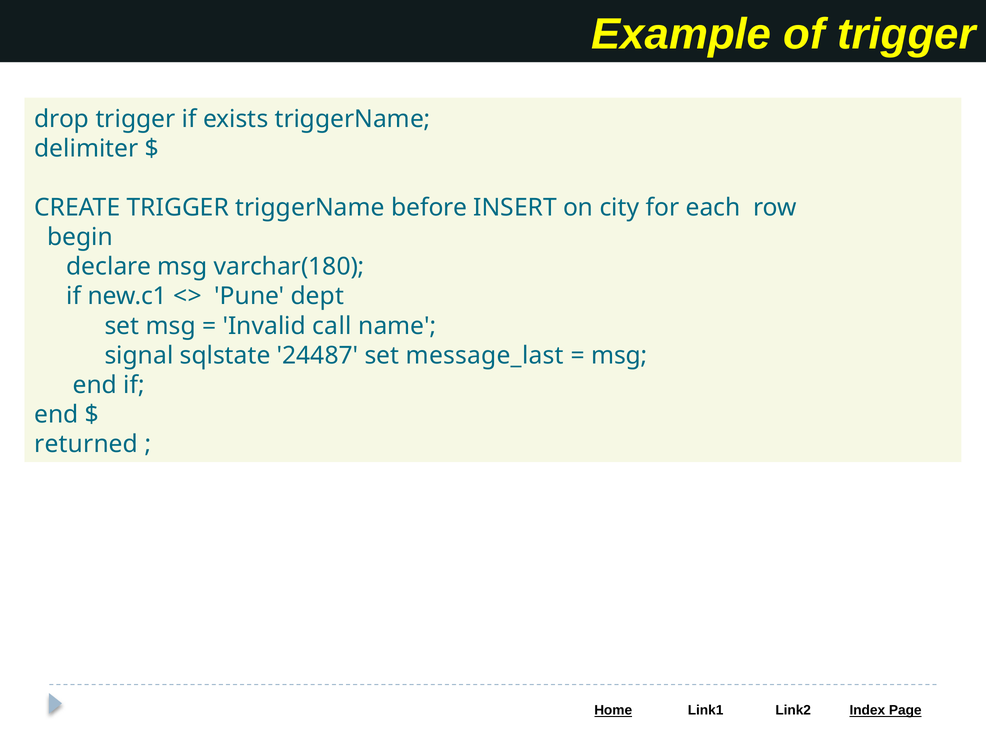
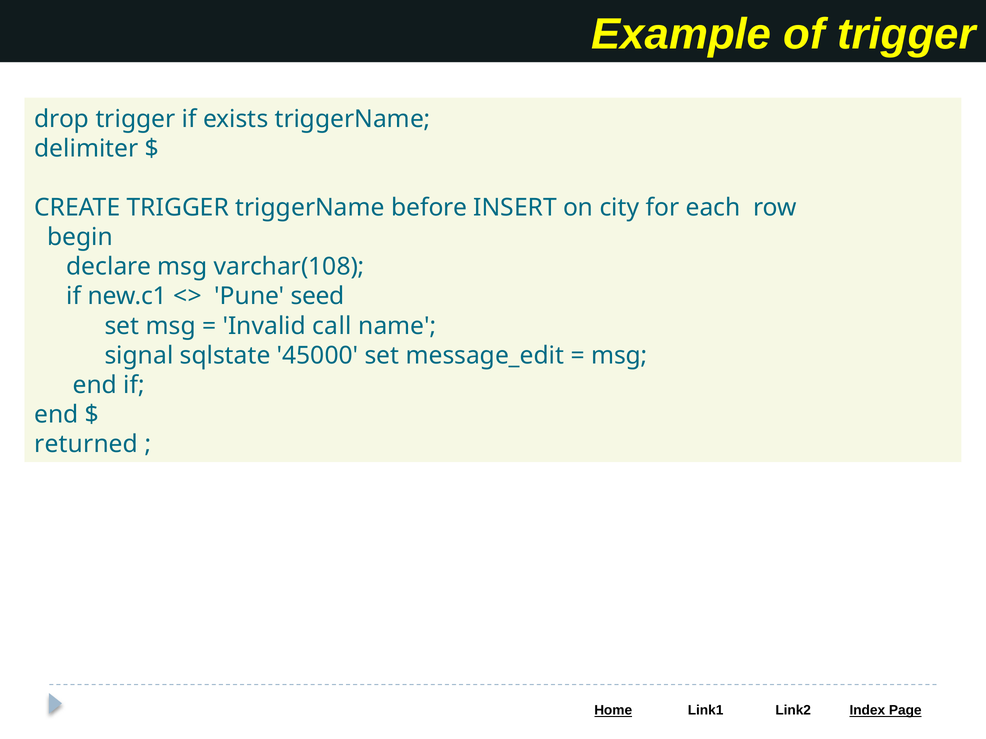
varchar(180: varchar(180 -> varchar(108 (289, 267)
dept: dept -> seed (318, 297)
24487: 24487 -> 45000 (318, 356)
message_last: message_last -> message_edit (485, 356)
